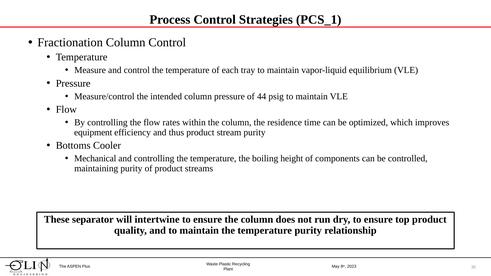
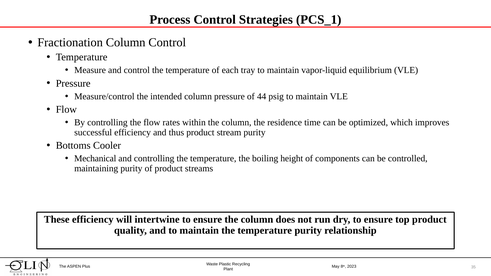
equipment: equipment -> successful (93, 132)
These separator: separator -> efficiency (93, 220)
